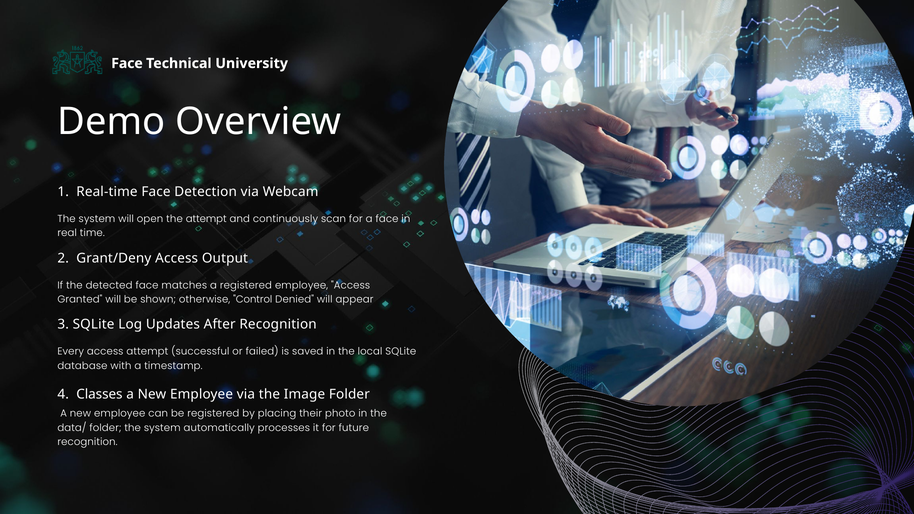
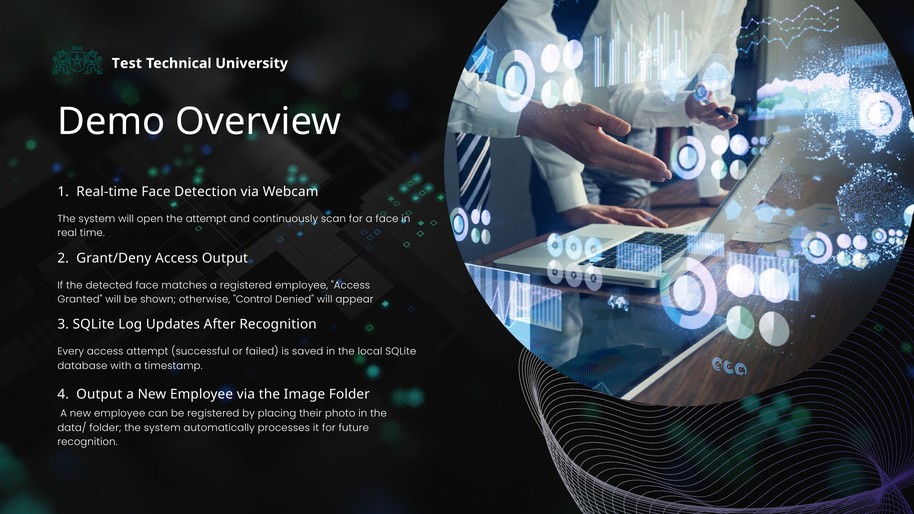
Face: Face -> Test (127, 63)
4 Classes: Classes -> Output (99, 394)
